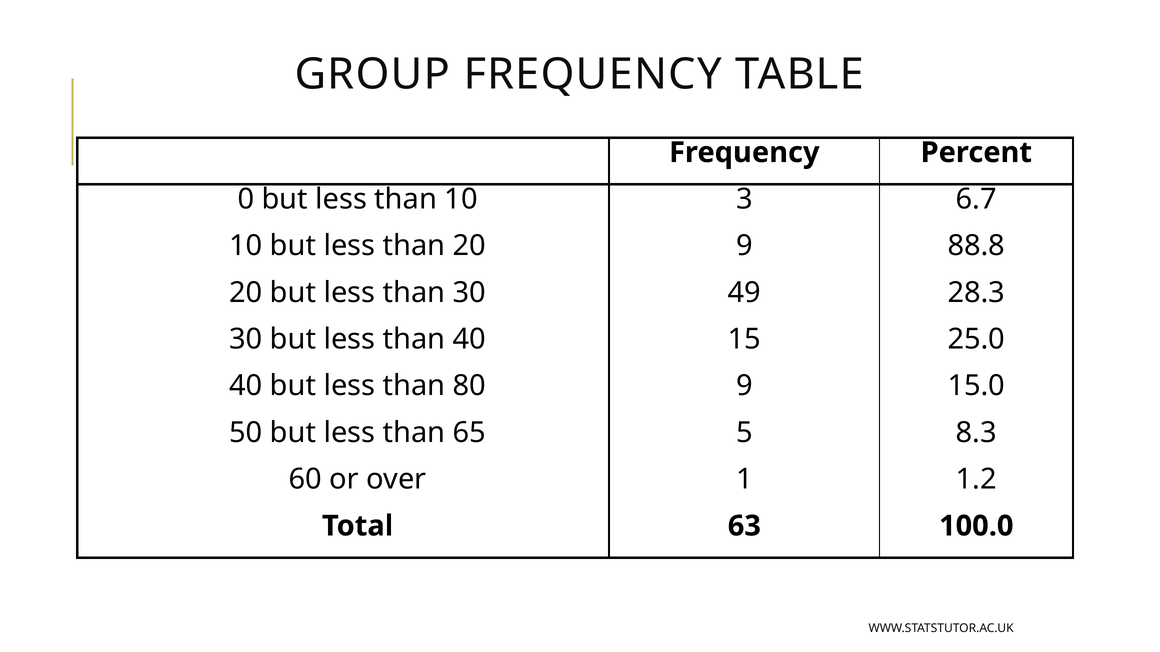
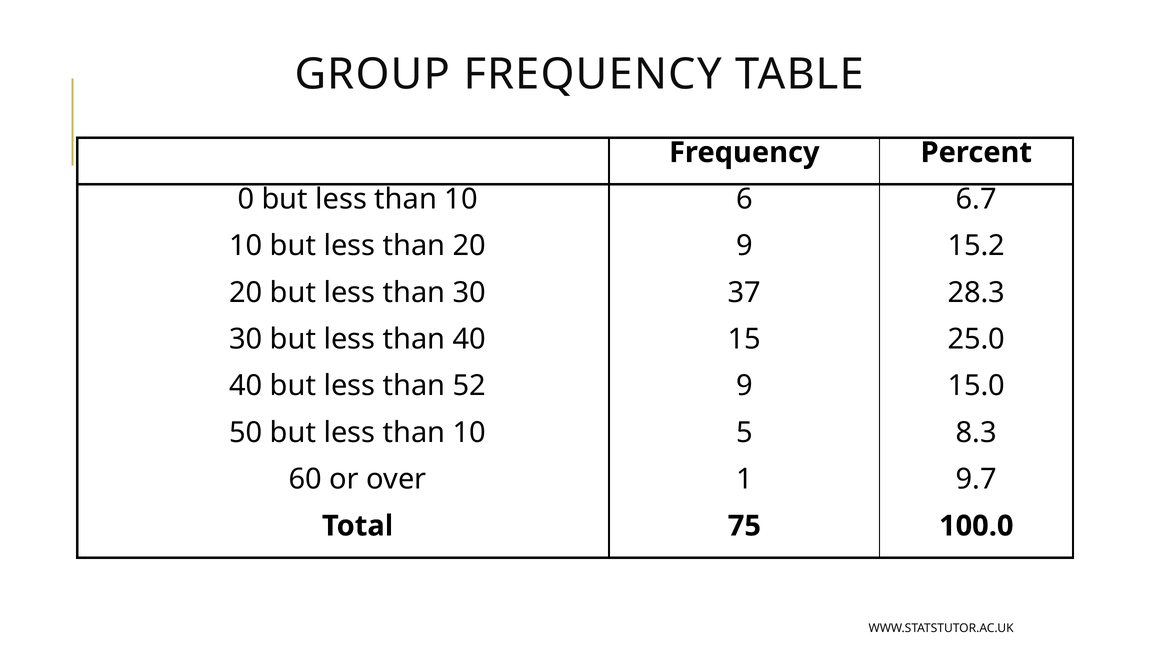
3: 3 -> 6 (744, 199)
88.8: 88.8 -> 15.2 (976, 246)
49: 49 -> 37 (744, 293)
80: 80 -> 52 (469, 386)
65: 65 -> 10 (469, 433)
1.2: 1.2 -> 9.7 (976, 480)
63: 63 -> 75 (744, 526)
